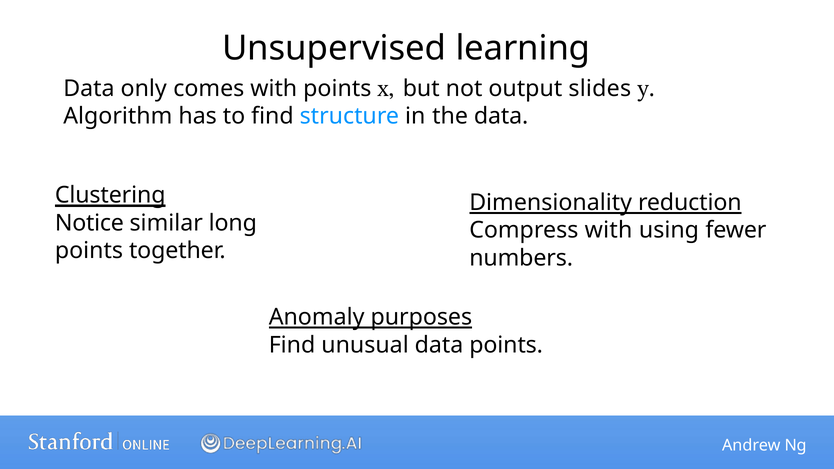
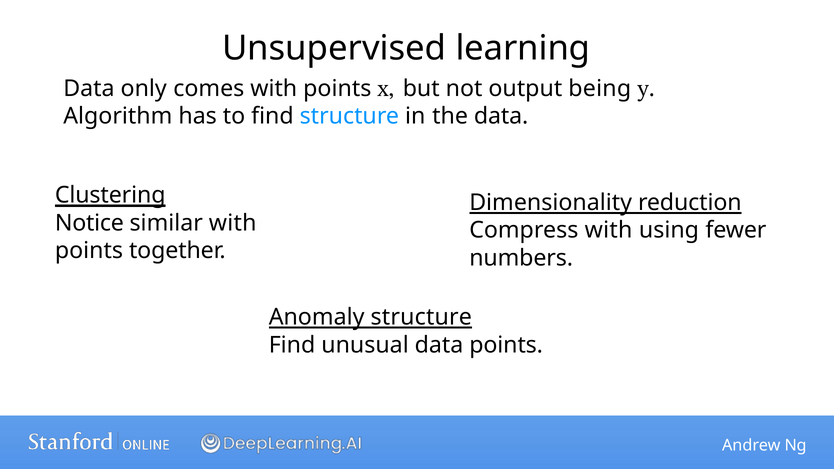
slides: slides -> being (600, 88)
similar long: long -> with (233, 223)
Anomaly purposes: purposes -> structure (421, 317)
